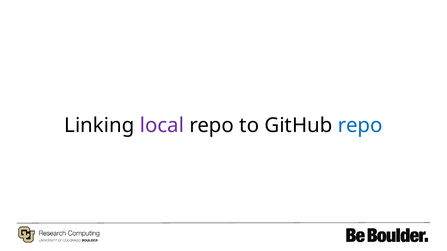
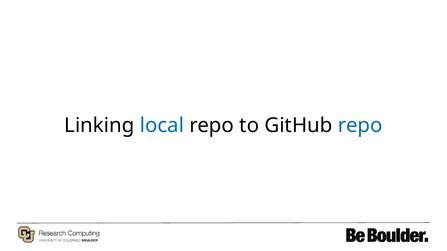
local colour: purple -> blue (162, 126)
